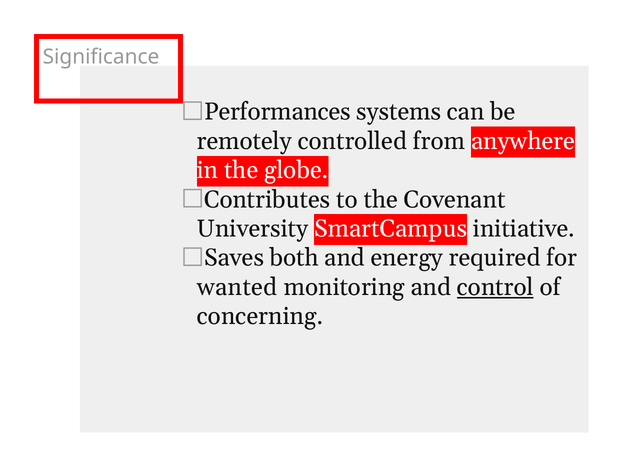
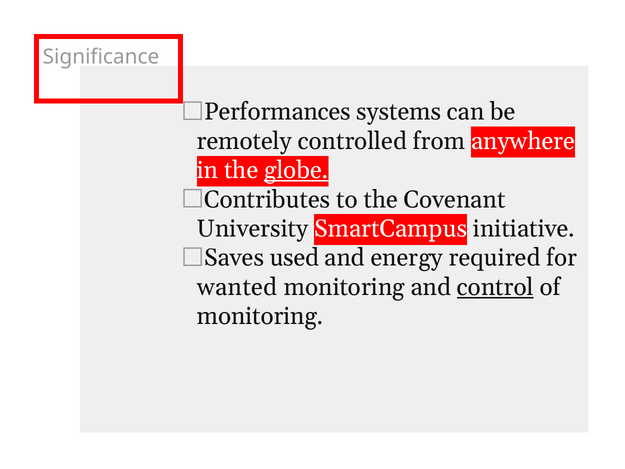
globe underline: none -> present (296, 170)
both: both -> used (294, 258)
concerning: concerning -> monitoring (260, 316)
